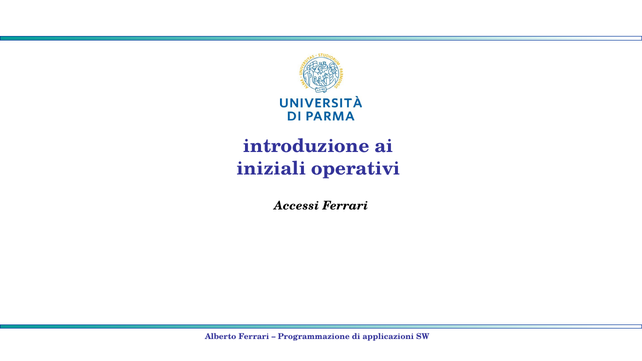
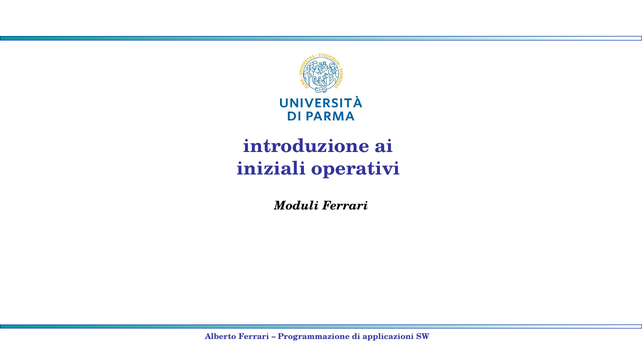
Accessi: Accessi -> Moduli (296, 206)
